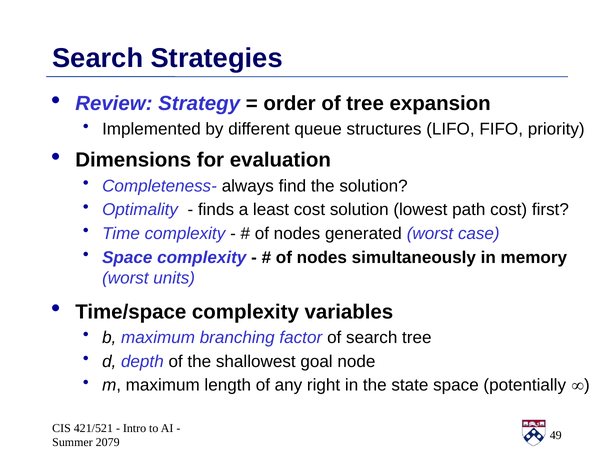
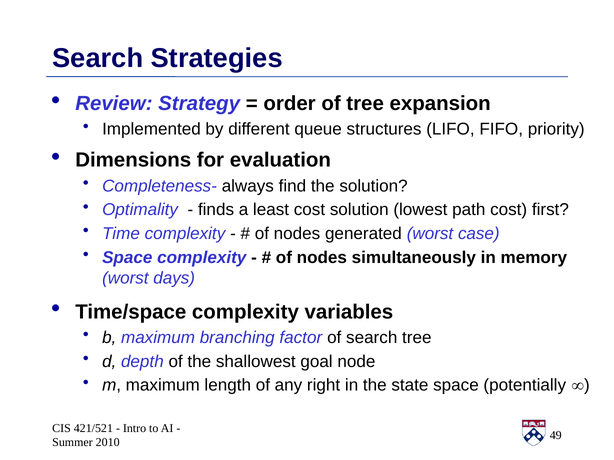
units: units -> days (174, 278)
2079: 2079 -> 2010 (108, 443)
